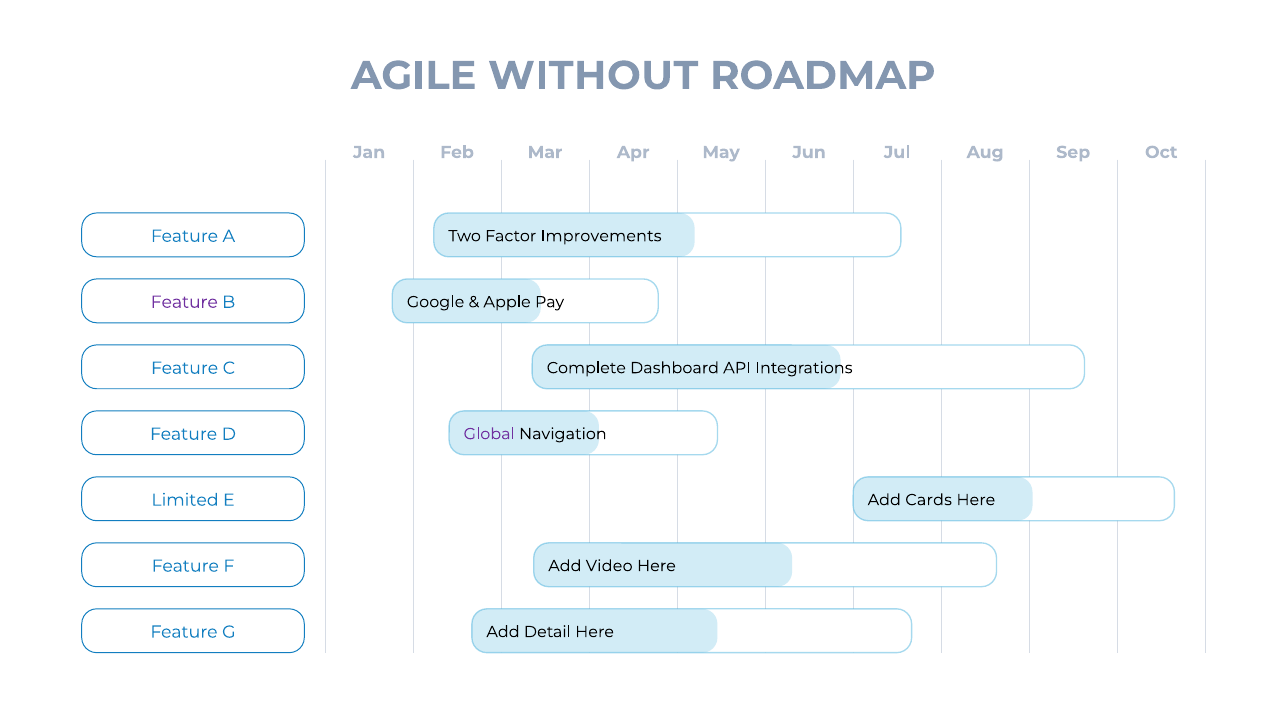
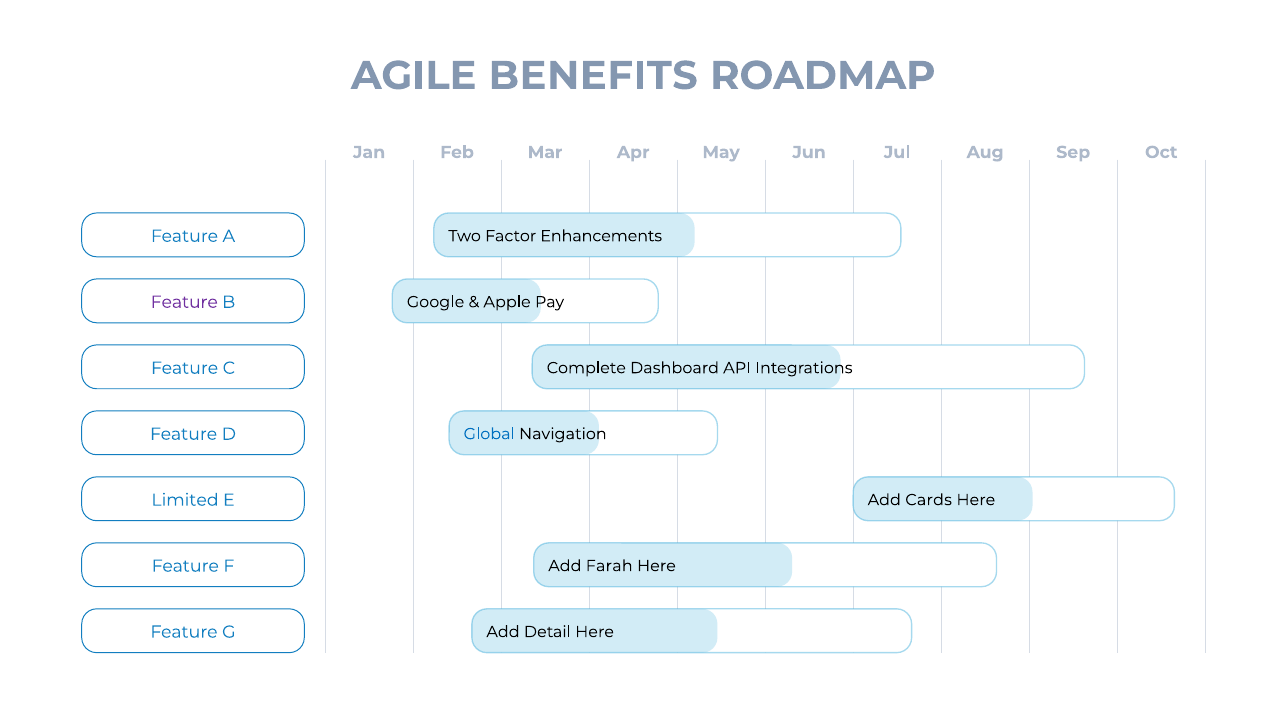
WITHOUT: WITHOUT -> BENEFITS (593, 76)
Improvements: Improvements -> Enhancements (601, 236)
Global colour: purple -> blue (489, 434)
Video: Video -> Farah (609, 566)
